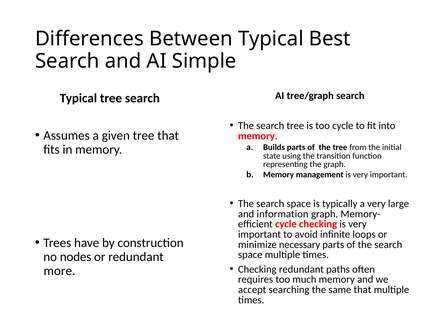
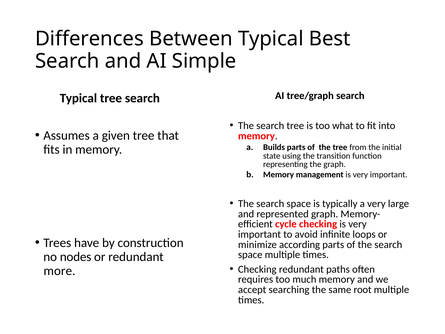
too cycle: cycle -> what (343, 126)
information: information -> represented (283, 214)
necessary: necessary -> according (300, 244)
same that: that -> root (363, 289)
